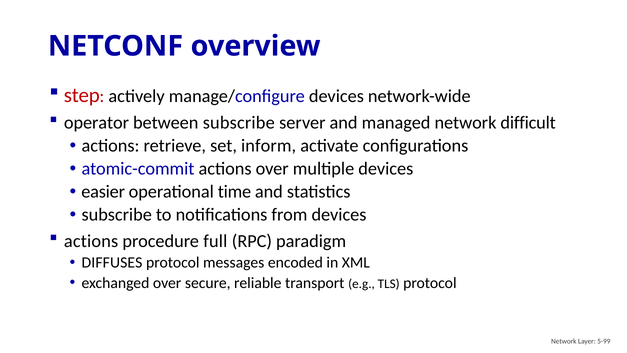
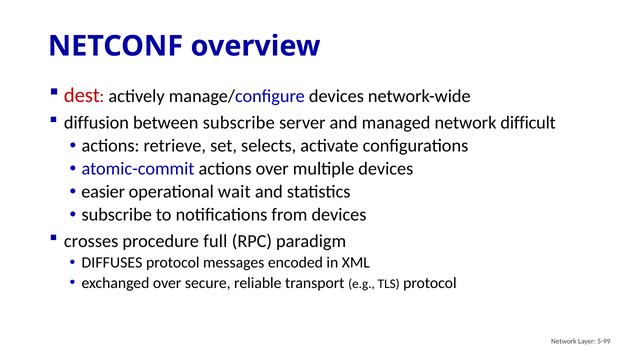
step: step -> dest (82, 95)
operator: operator -> diffusion (96, 123)
inform: inform -> selects (269, 146)
time: time -> wait (234, 192)
actions: actions -> crosses (91, 241)
